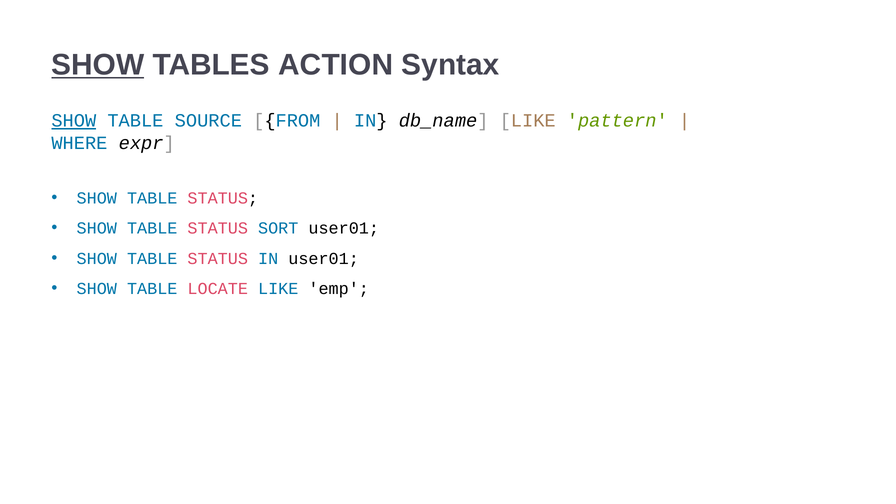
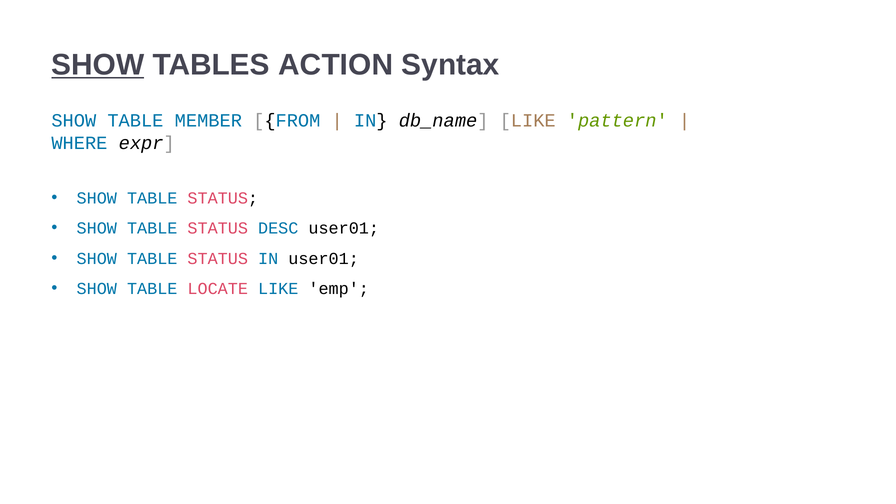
SHOW underline: present -> none (74, 121)
SOURCE: SOURCE -> MEMBER (208, 121)
SORT: SORT -> DESC (278, 228)
